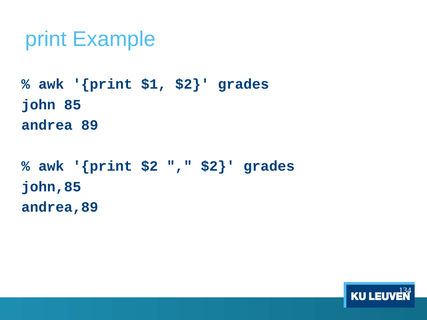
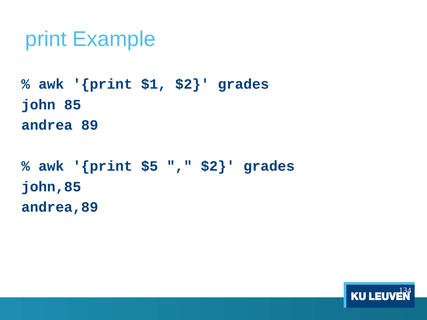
print $2: $2 -> $5 (149, 166)
